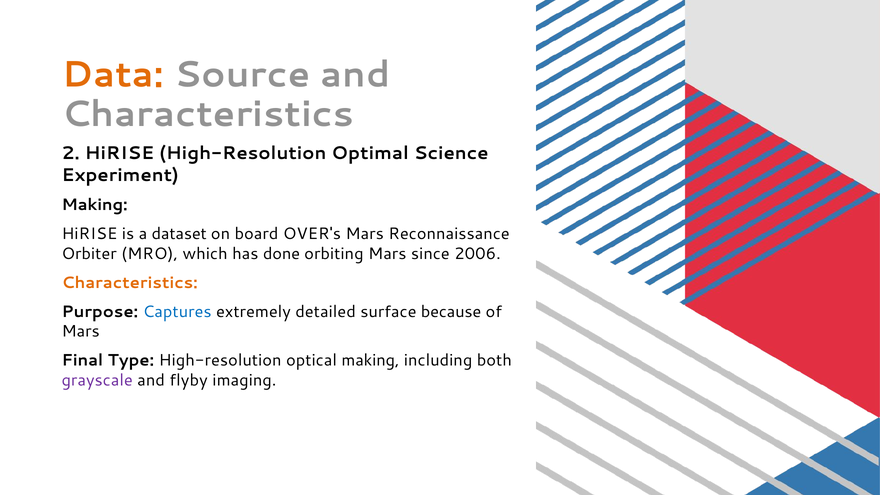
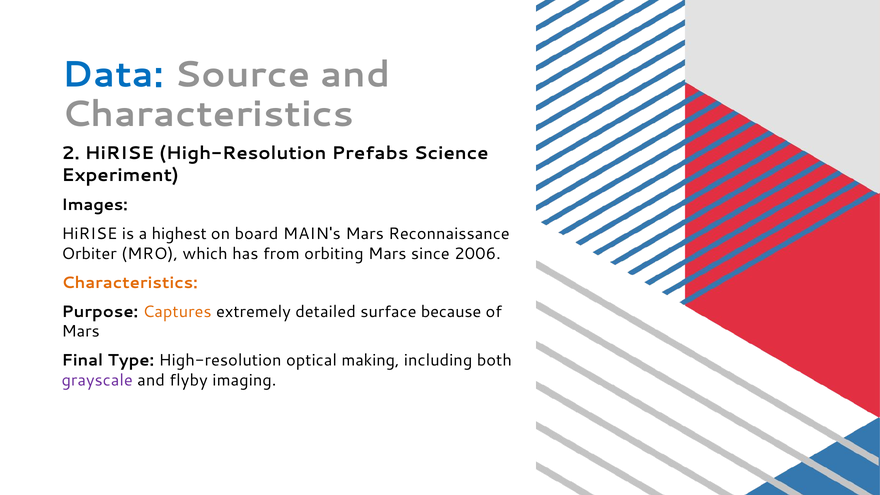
Data colour: orange -> blue (113, 75)
Optimal: Optimal -> Prefabs (370, 153)
Making: Making -> Images (95, 205)
dataset: dataset -> highest (179, 234)
OVER's: OVER's -> MAIN's (312, 234)
done: done -> from (281, 254)
Captures colour: blue -> orange (177, 312)
